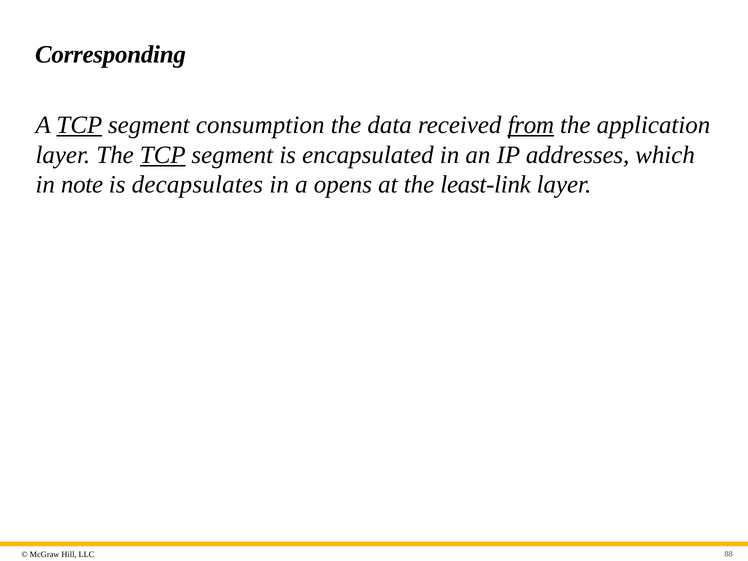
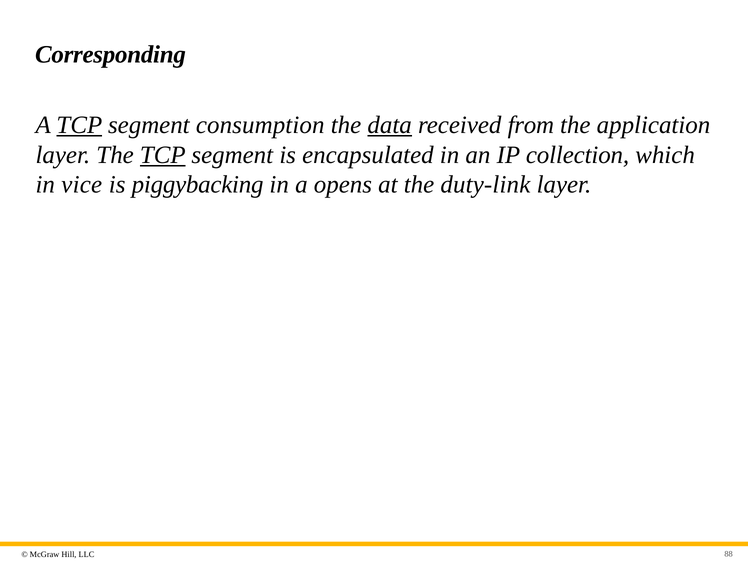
data underline: none -> present (390, 125)
from underline: present -> none (531, 125)
addresses: addresses -> collection (578, 155)
note: note -> vice (82, 185)
decapsulates: decapsulates -> piggybacking (198, 185)
least-link: least-link -> duty-link (485, 185)
